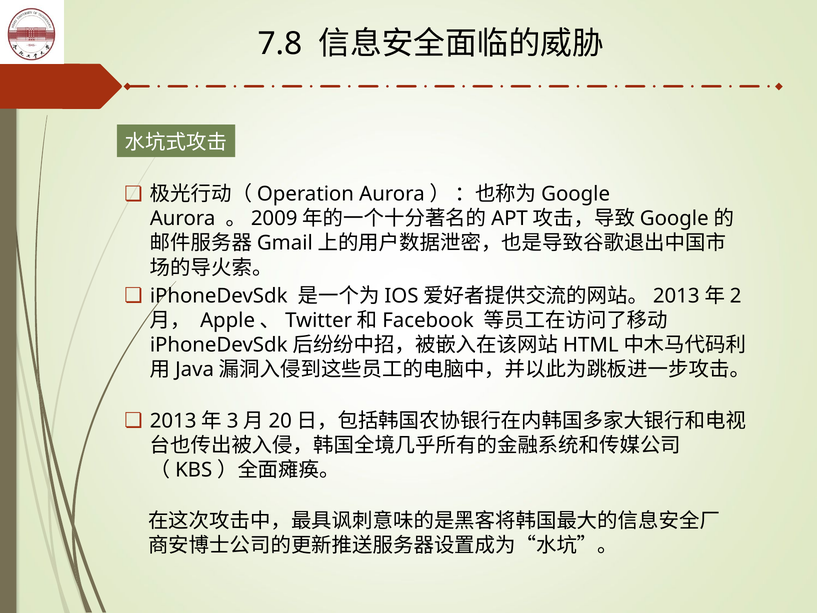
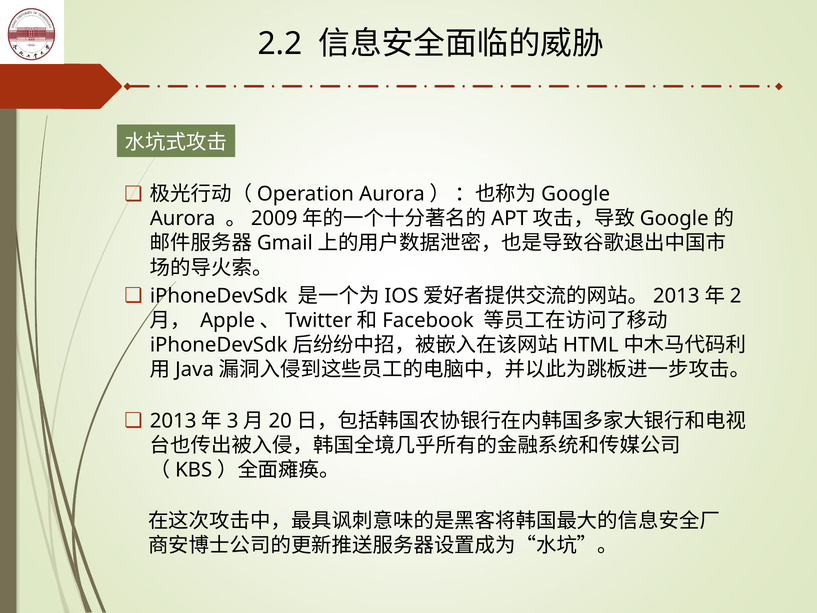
7.8: 7.8 -> 2.2 (280, 44)
